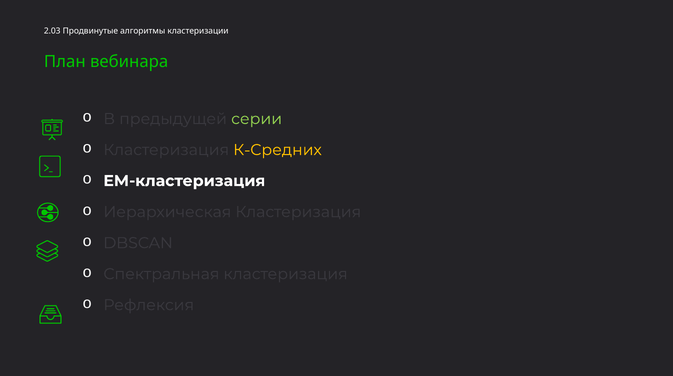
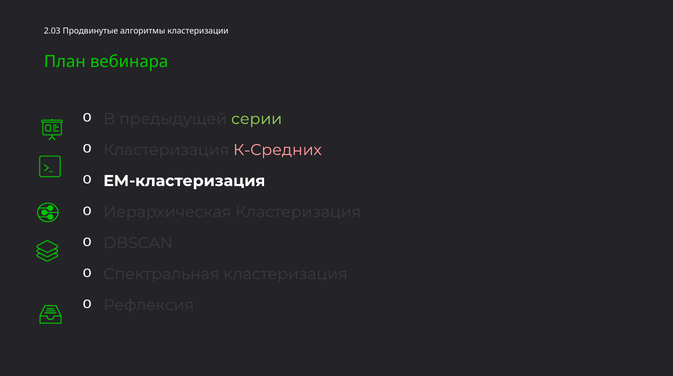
К-Средних colour: yellow -> pink (277, 150)
